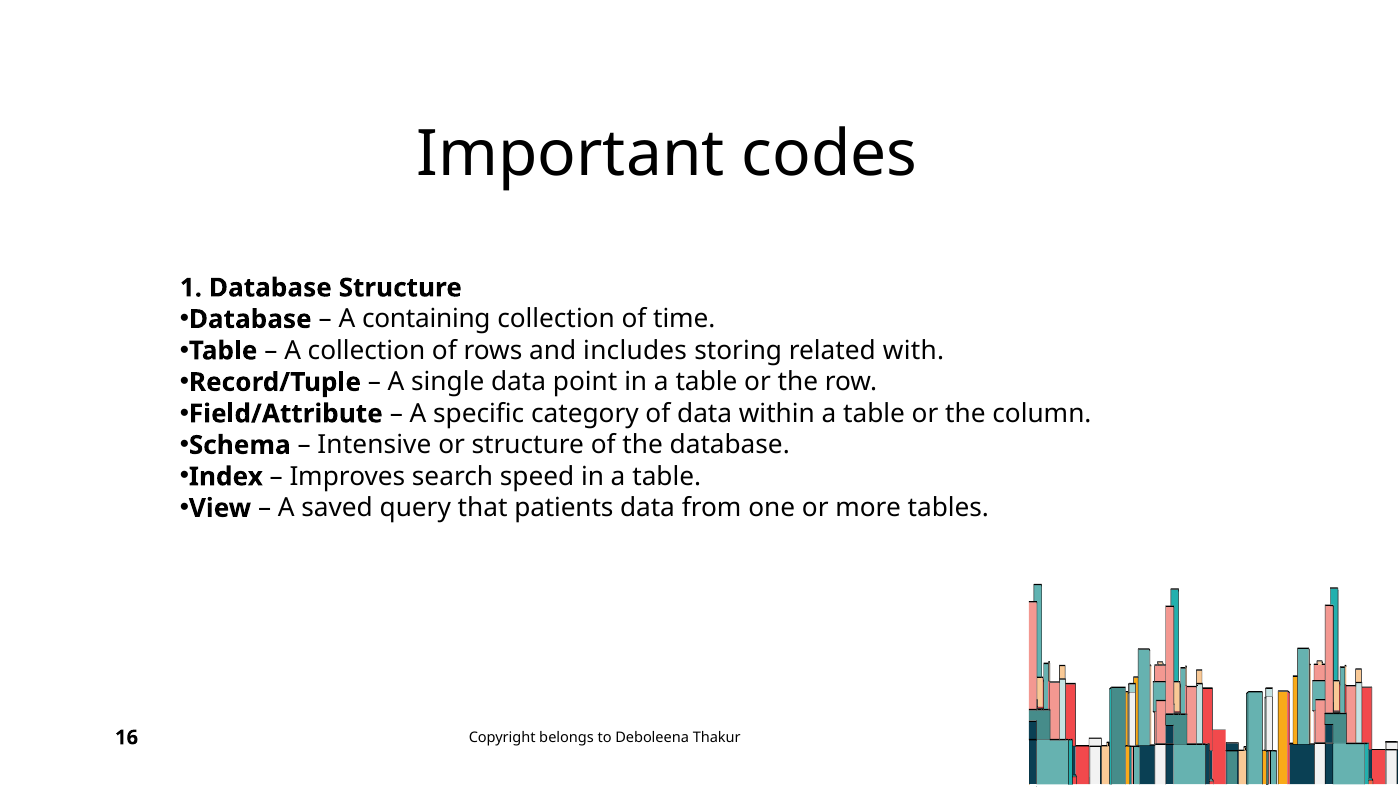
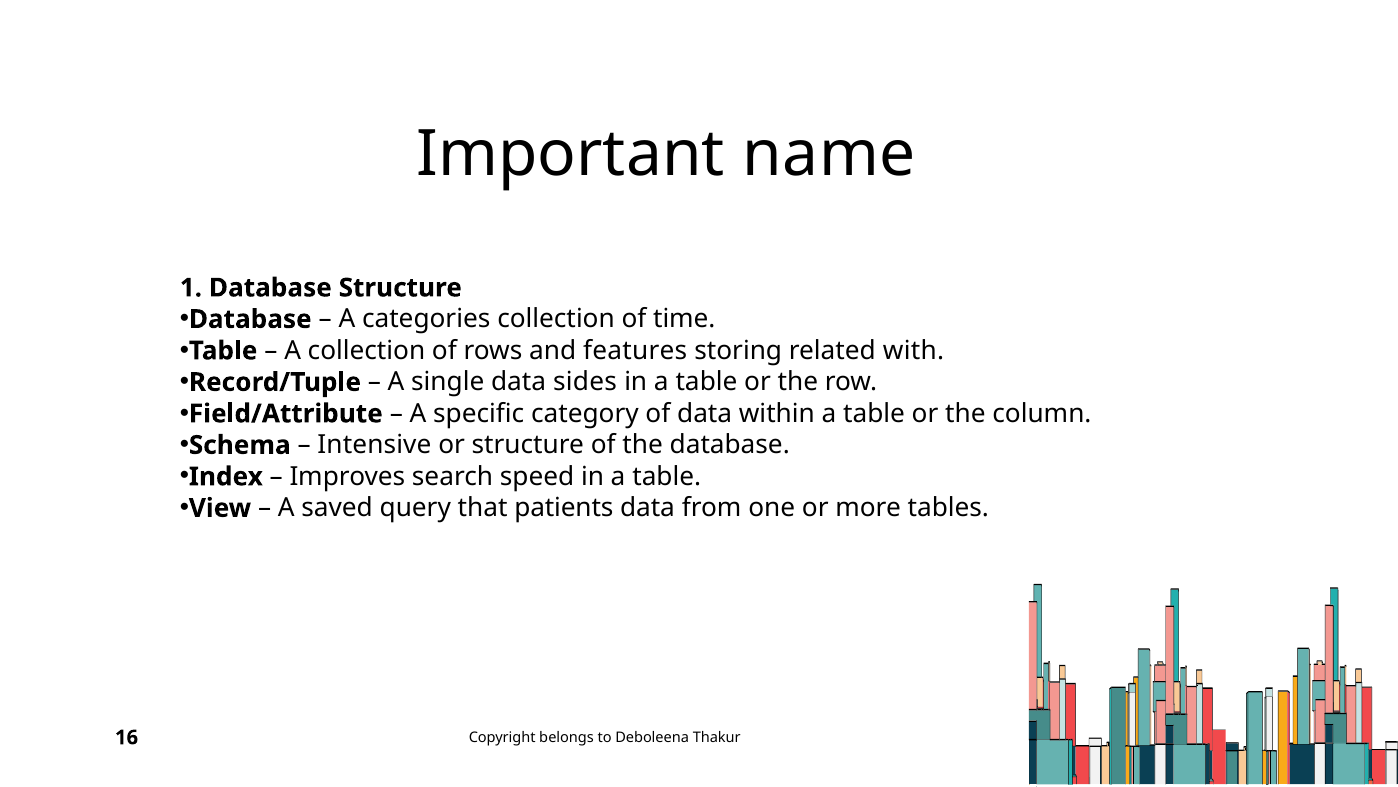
codes: codes -> name (829, 154)
containing: containing -> categories (426, 319)
includes: includes -> features (635, 351)
point: point -> sides (585, 382)
